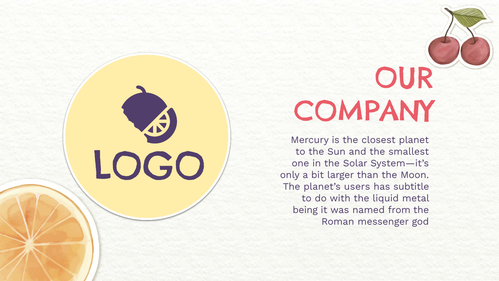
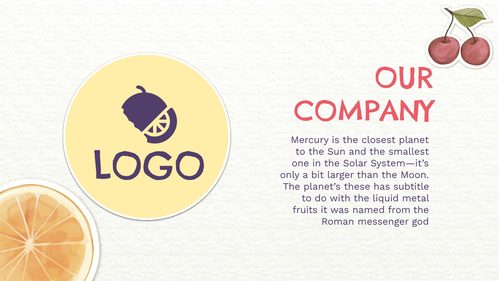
users: users -> these (357, 187)
being: being -> fruits (305, 210)
